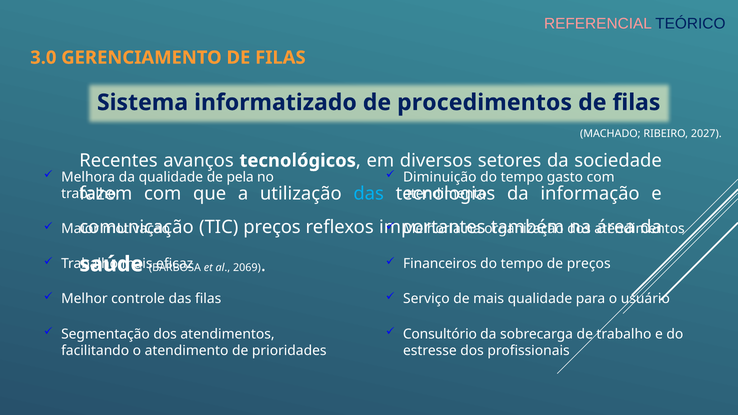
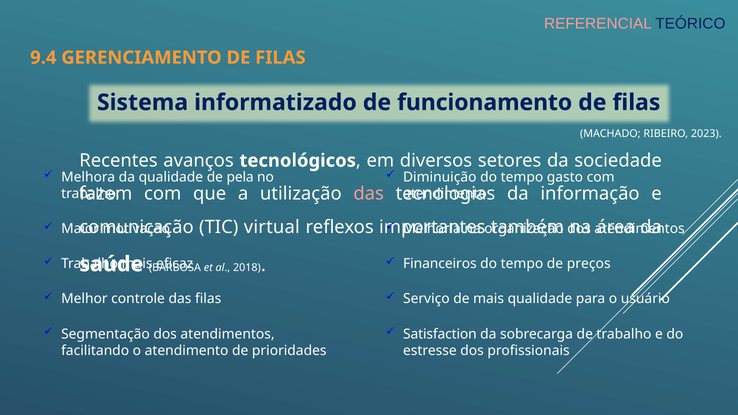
3.0: 3.0 -> 9.4 (43, 58)
procedimentos: procedimentos -> funcionamento (485, 103)
2027: 2027 -> 2023 (706, 134)
das colour: light blue -> pink (369, 194)
TIC preços: preços -> virtual (272, 227)
2069: 2069 -> 2018 (247, 268)
Consultório: Consultório -> Satisfaction (440, 334)
